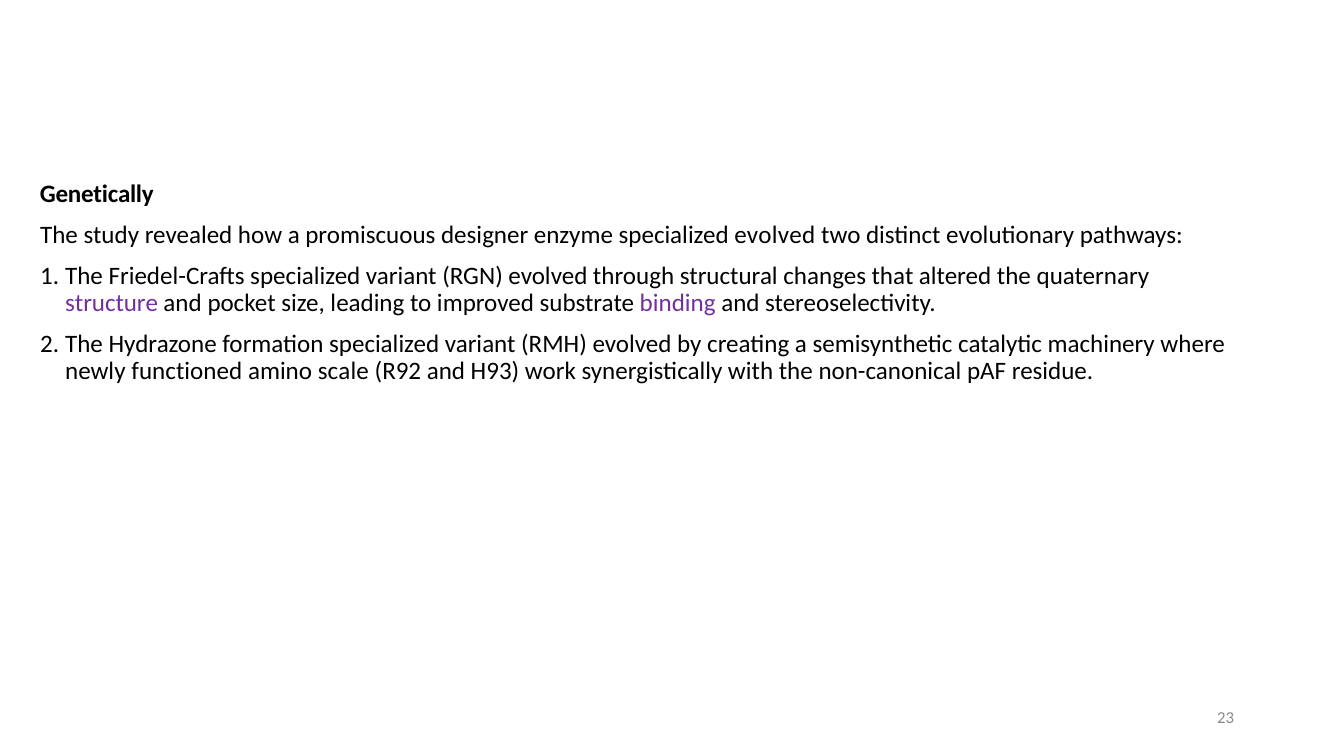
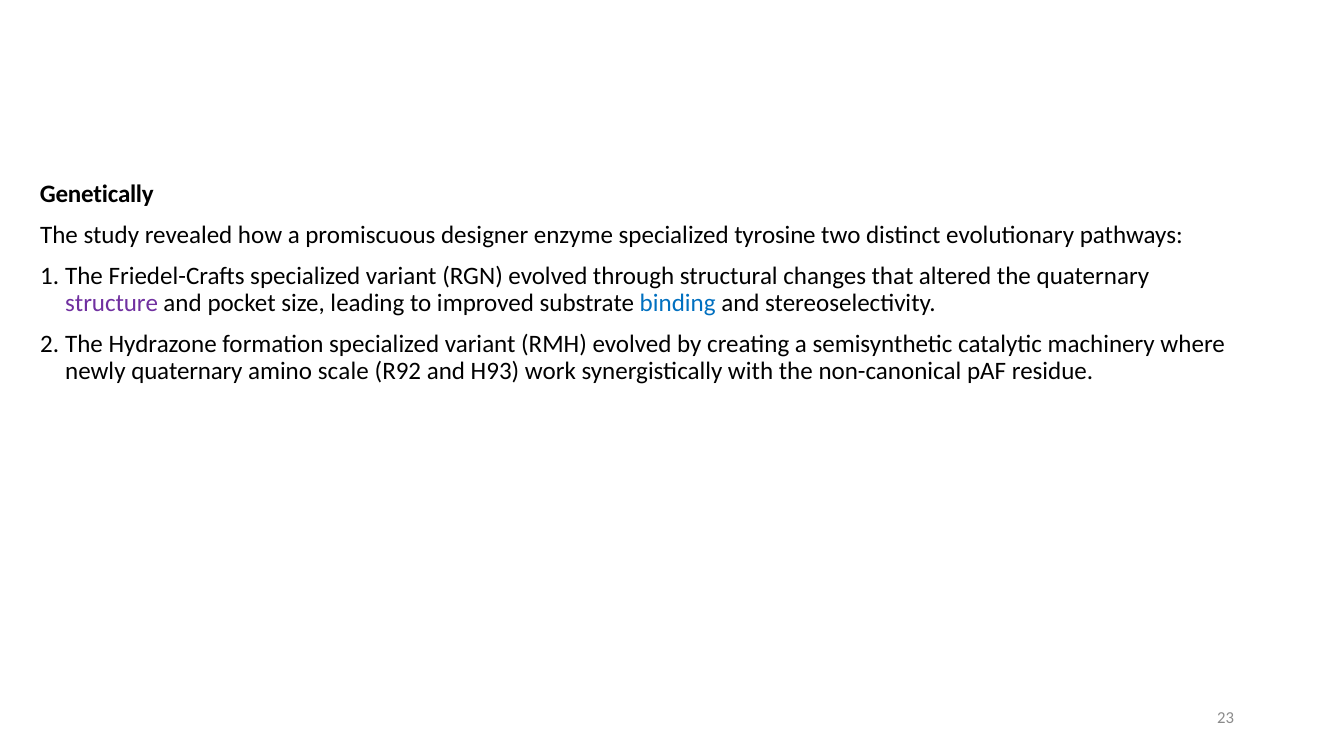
specialized evolved: evolved -> tyrosine (775, 235)
binding colour: purple -> blue (678, 303)
newly functioned: functioned -> quaternary (187, 371)
